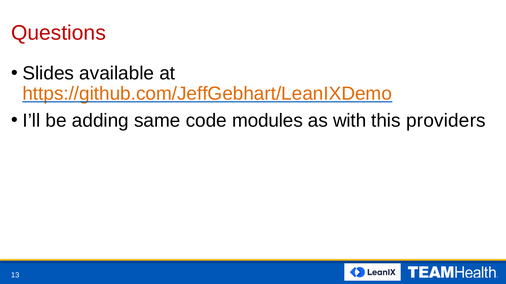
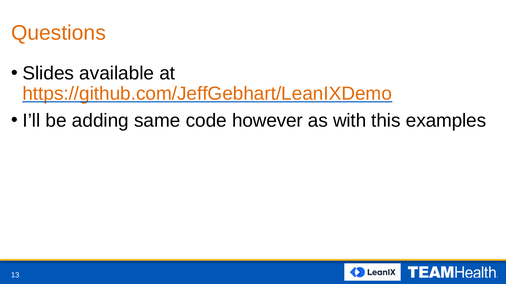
Questions colour: red -> orange (58, 33)
modules: modules -> however (267, 121)
providers: providers -> examples (446, 121)
